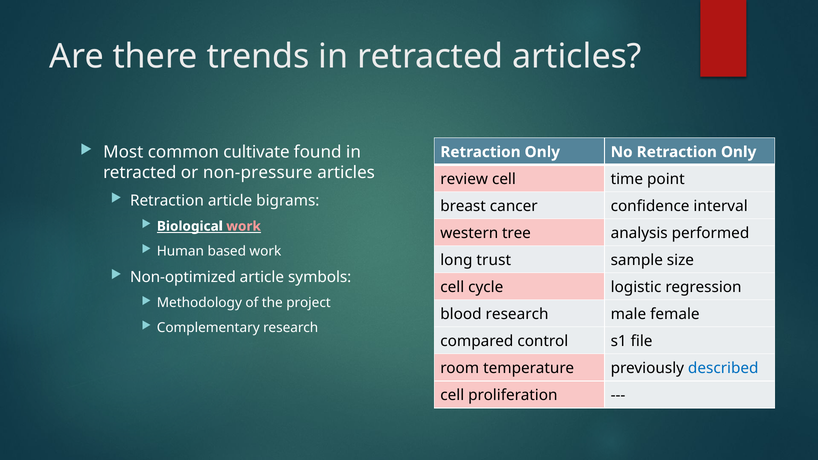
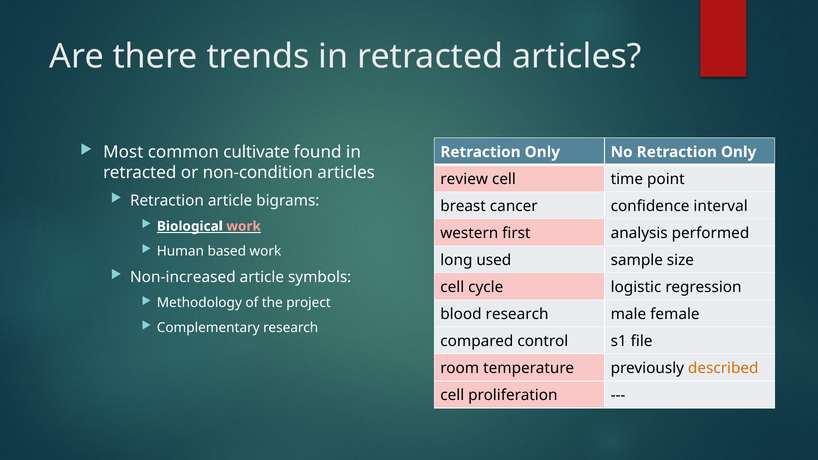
non-pressure: non-pressure -> non-condition (258, 173)
tree: tree -> first (516, 233)
trust: trust -> used (494, 260)
Non-optimized: Non-optimized -> Non-increased (183, 277)
described colour: blue -> orange (723, 368)
